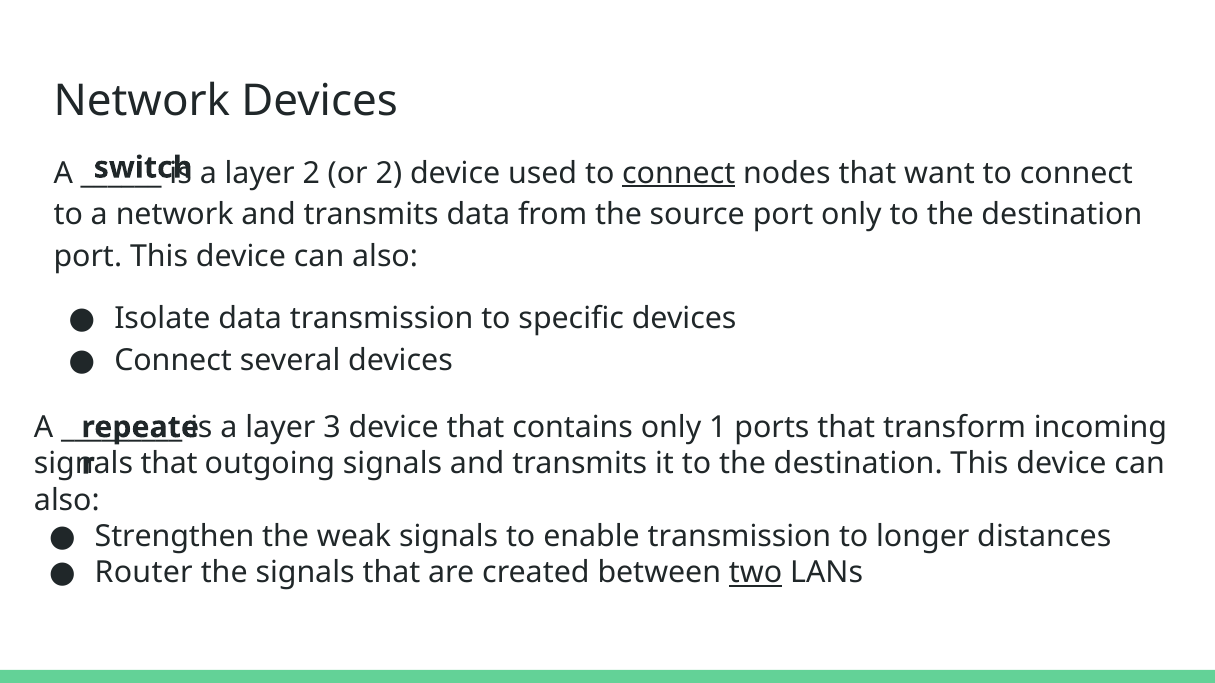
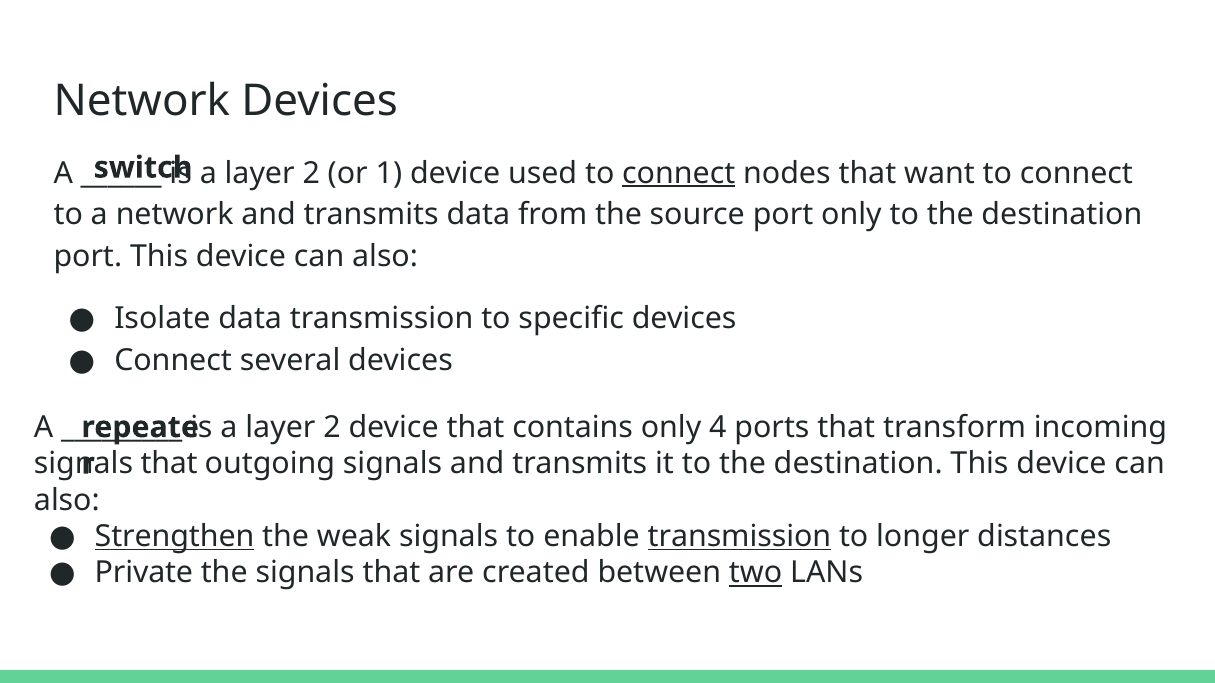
or 2: 2 -> 1 (389, 173)
3: 3 -> 2 (332, 427)
1: 1 -> 4 (718, 427)
Strengthen underline: none -> present (175, 537)
transmission underline: none -> present (739, 537)
Router: Router -> Private (144, 573)
